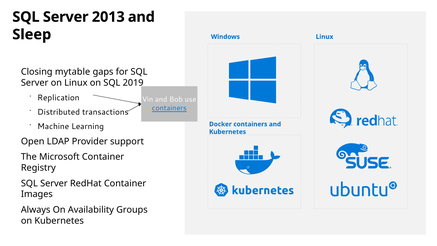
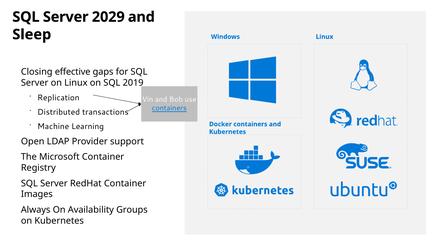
2013: 2013 -> 2029 (108, 17)
mytable: mytable -> effective (73, 72)
